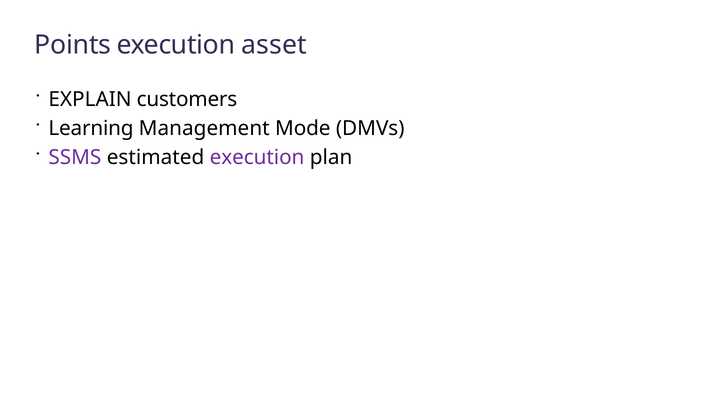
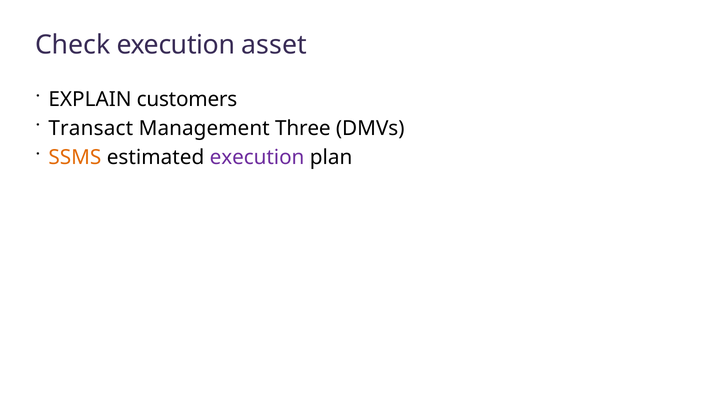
Points: Points -> Check (73, 45)
Learning: Learning -> Transact (91, 128)
Mode: Mode -> Three (303, 128)
SSMS colour: purple -> orange (75, 158)
